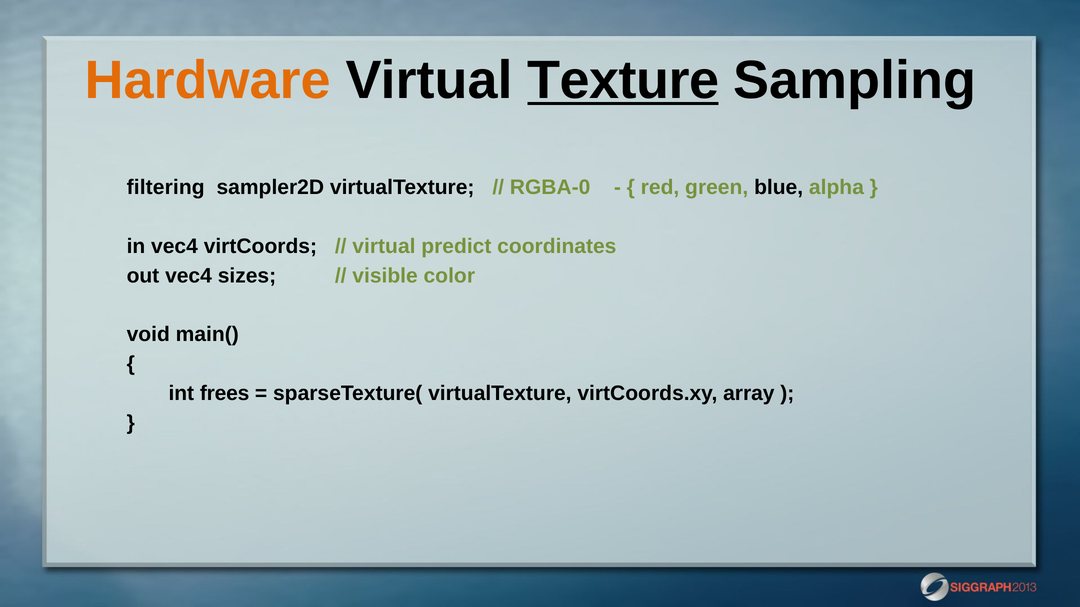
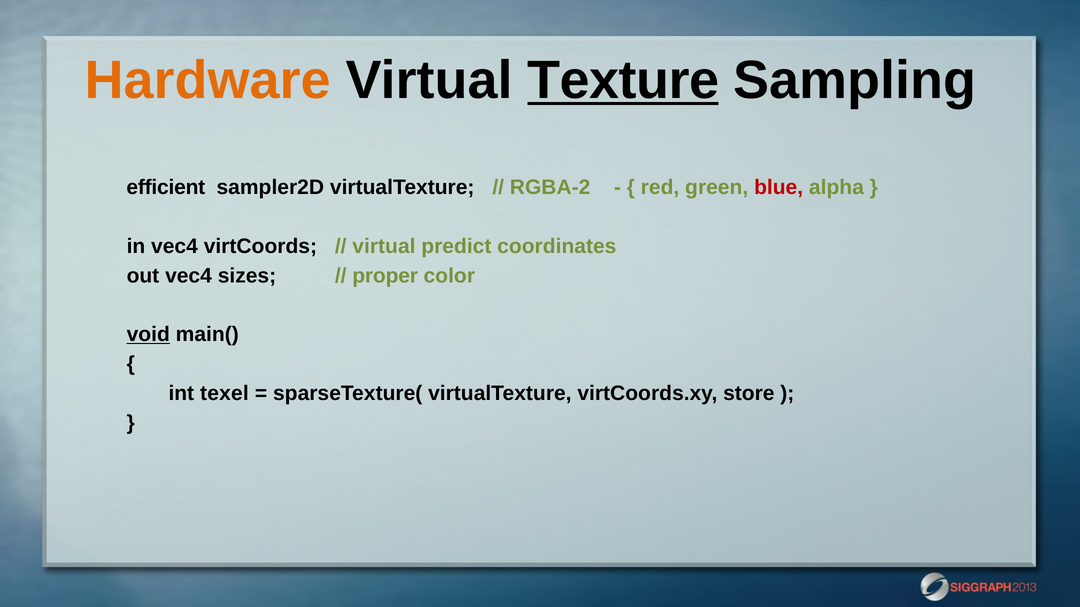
filtering: filtering -> efficient (166, 188)
RGBA-0: RGBA-0 -> RGBA-2 (550, 188)
blue colour: black -> red (779, 188)
visible: visible -> proper (385, 276)
void underline: none -> present (148, 335)
frees: frees -> texel (224, 394)
array: array -> store (749, 394)
